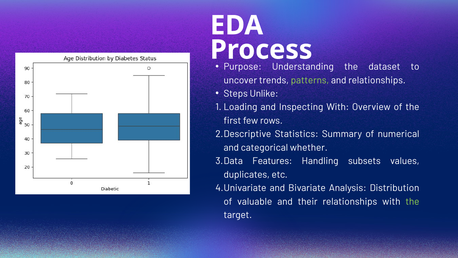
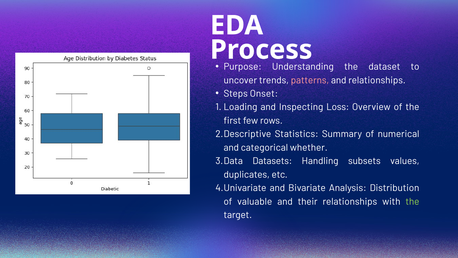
patterns colour: light green -> pink (310, 80)
Unlike: Unlike -> Onset (264, 94)
Inspecting With: With -> Loss (338, 107)
Features: Features -> Datasets (272, 161)
